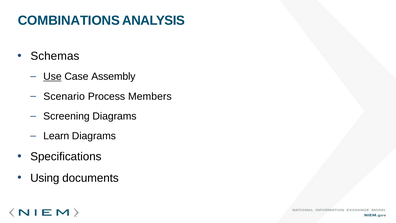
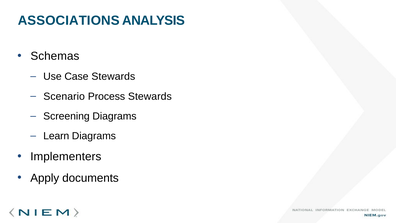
COMBINATIONS: COMBINATIONS -> ASSOCIATIONS (69, 21)
Use underline: present -> none (52, 76)
Case Assembly: Assembly -> Stewards (113, 76)
Process Members: Members -> Stewards (150, 96)
Specifications: Specifications -> Implementers (66, 156)
Using: Using -> Apply (45, 178)
